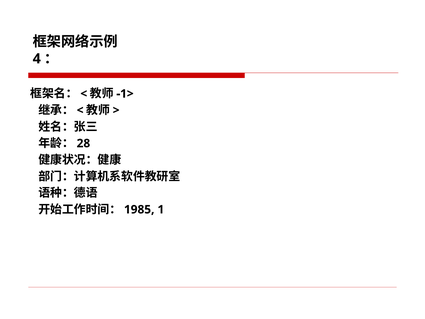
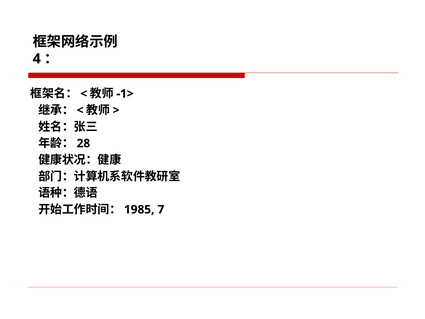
1: 1 -> 7 (161, 209)
